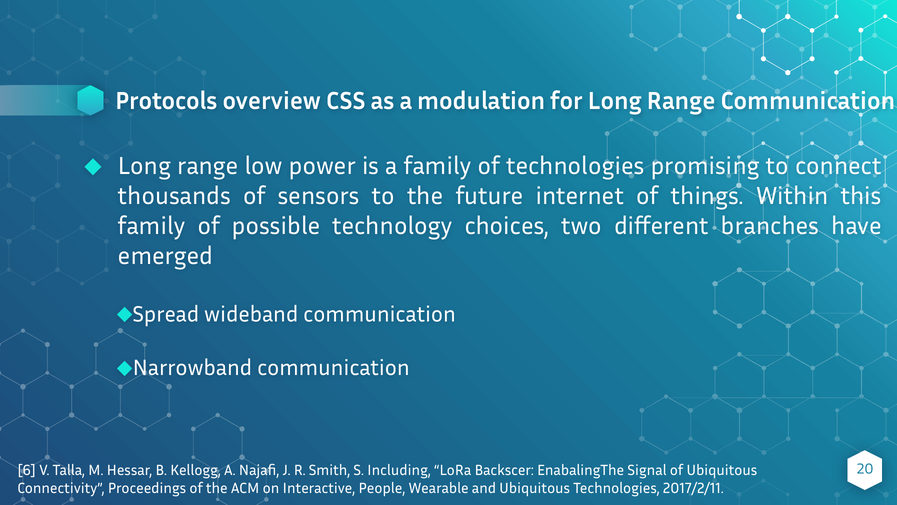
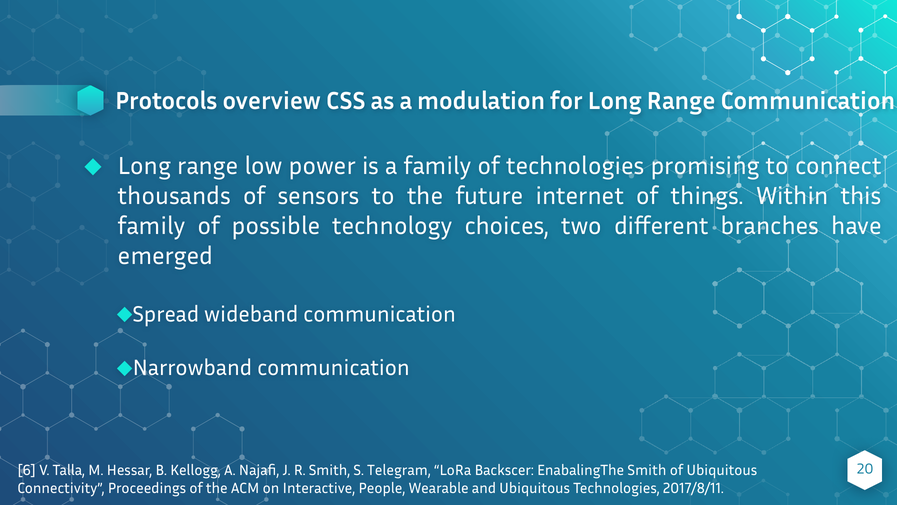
Including: Including -> Telegram (399, 470)
EnabalingThe Signal: Signal -> Smith (647, 470)
2017/2/11: 2017/2/11 -> 2017/8/11 (693, 488)
